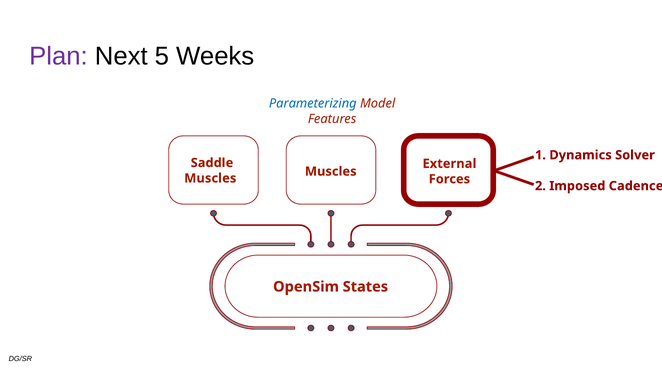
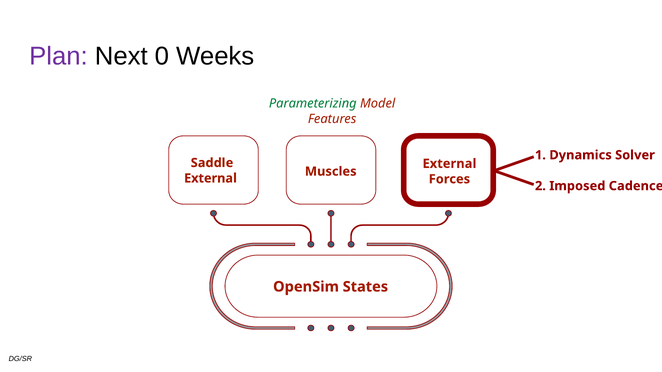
5: 5 -> 0 (162, 56)
Parameterizing colour: blue -> green (313, 104)
Muscles: Muscles -> External (210, 178)
